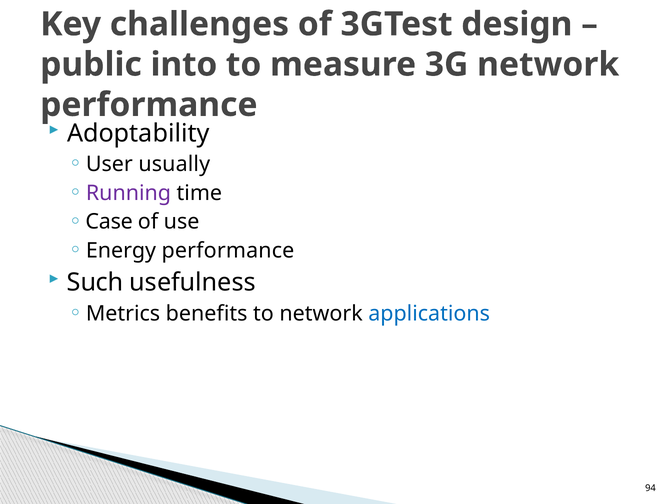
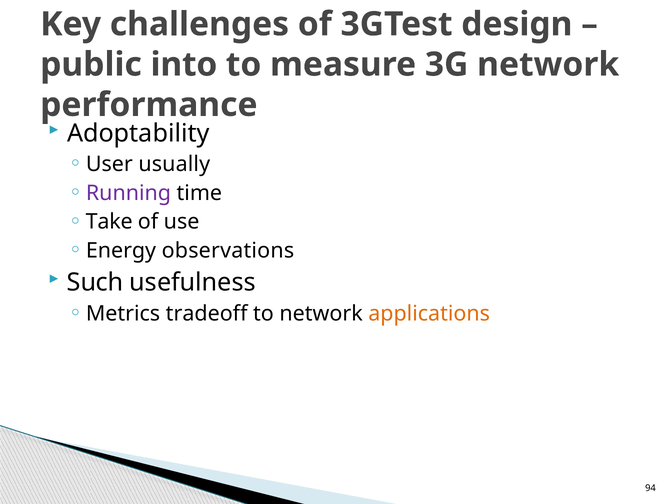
Case: Case -> Take (109, 222)
Energy performance: performance -> observations (228, 251)
benefits: benefits -> tradeoff (207, 313)
applications colour: blue -> orange (429, 313)
